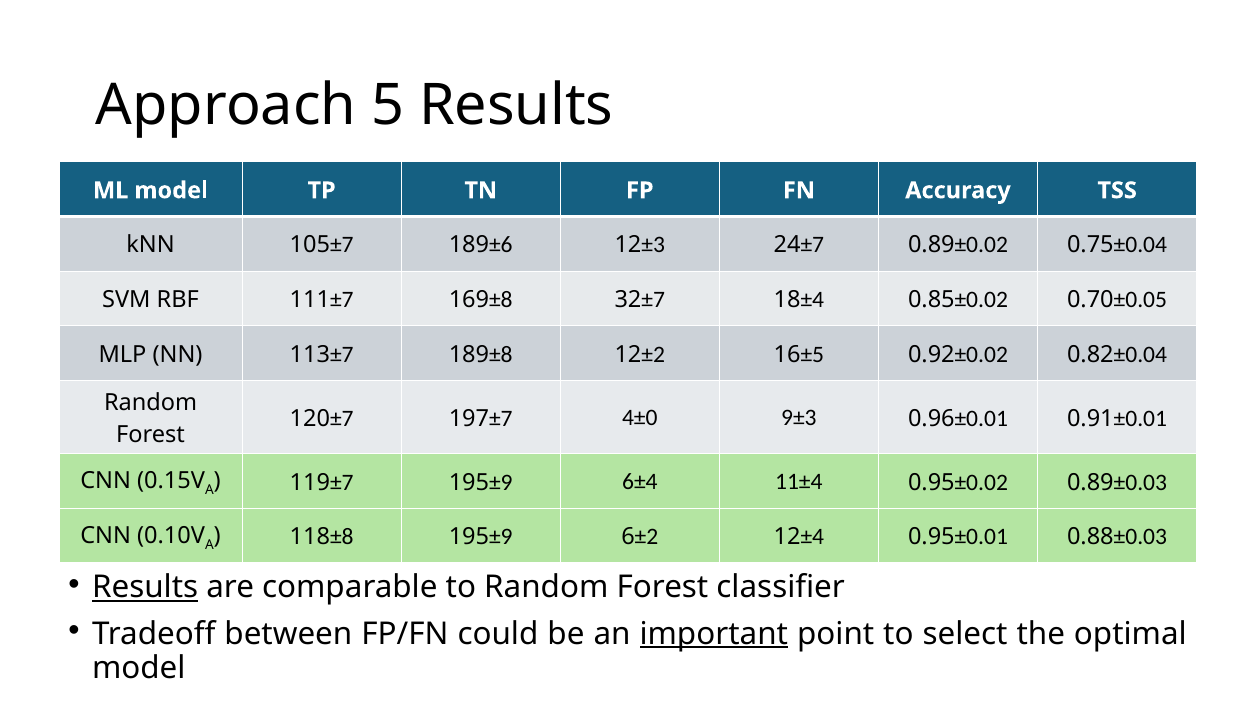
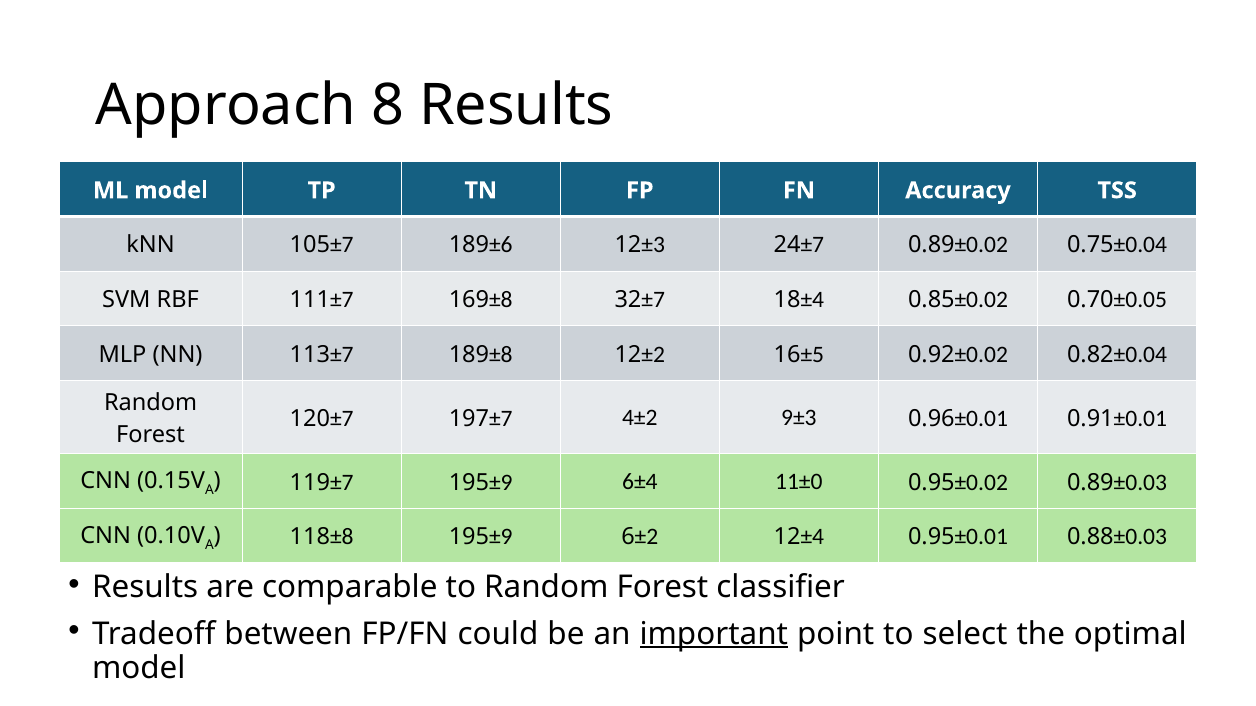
5: 5 -> 8 (388, 106)
4±0: 4±0 -> 4±2 (640, 418)
11±4: 11±4 -> 11±0 (799, 482)
Results underline: present -> none (145, 588)
